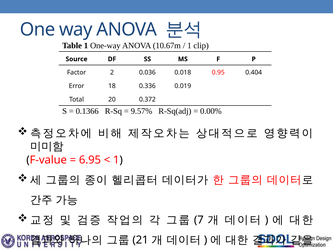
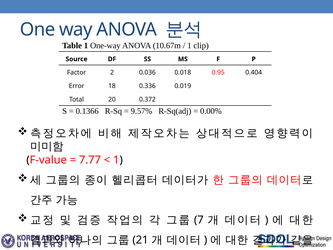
6.95: 6.95 -> 7.77 (90, 160)
